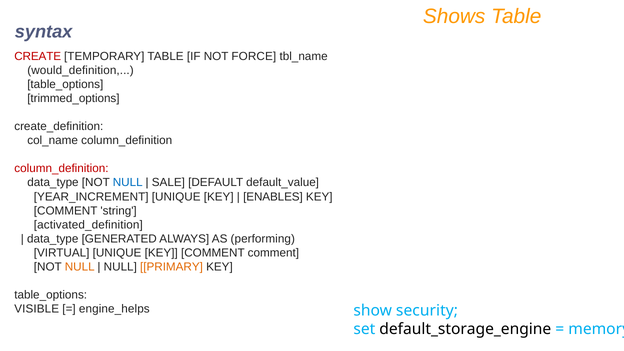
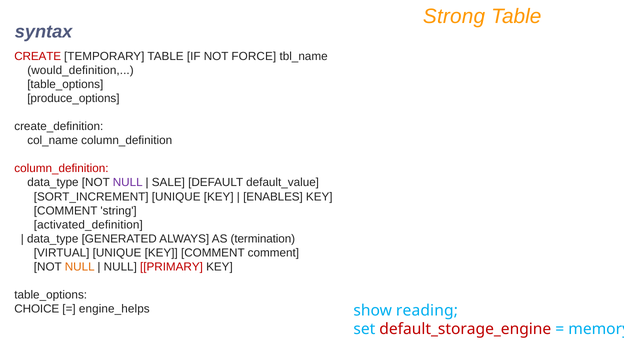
Shows: Shows -> Strong (454, 16)
trimmed_options: trimmed_options -> produce_options (73, 98)
NULL colour: blue -> purple (128, 183)
YEAR_INCREMENT: YEAR_INCREMENT -> SORT_INCREMENT (91, 197)
performing: performing -> termination (263, 239)
PRIMARY colour: orange -> red (172, 267)
VISIBLE: VISIBLE -> CHOICE (37, 309)
security: security -> reading (427, 310)
default_storage_engine colour: black -> red (465, 329)
